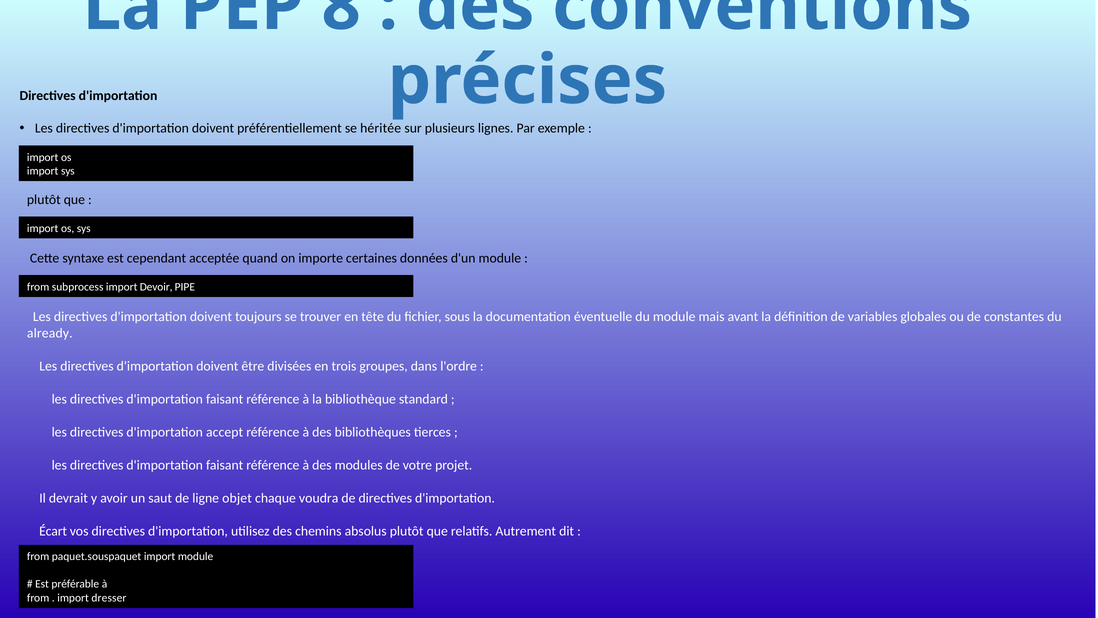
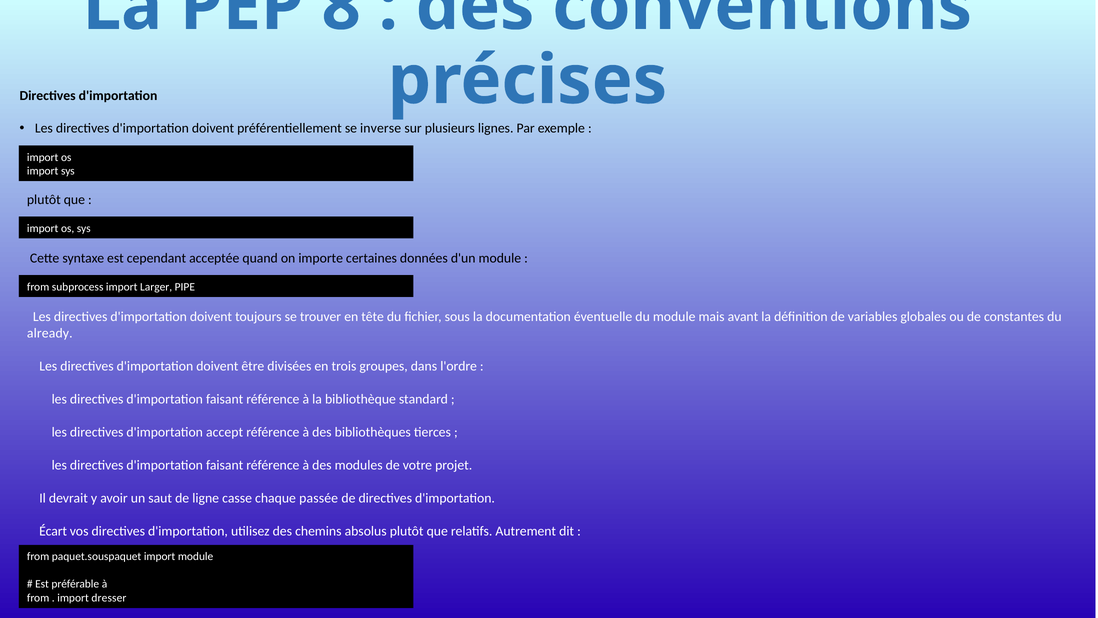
héritée: héritée -> inverse (381, 128)
Devoir: Devoir -> Larger (156, 287)
objet: objet -> casse (237, 498)
voudra: voudra -> passée (319, 498)
